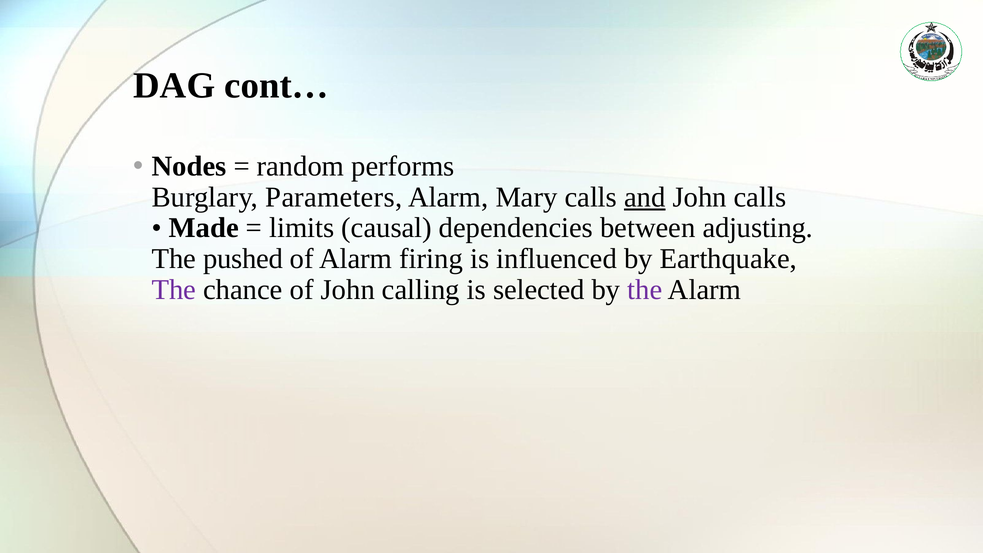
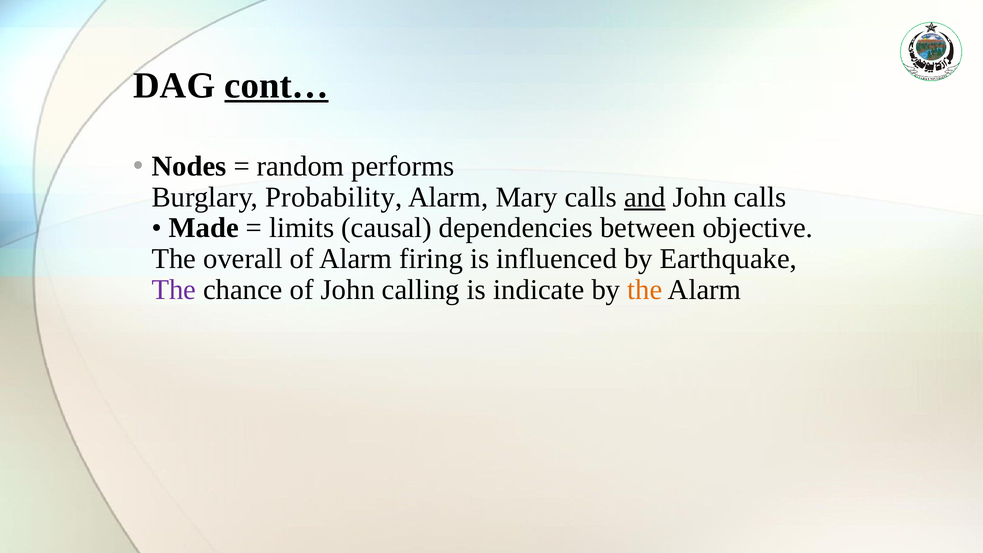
cont… underline: none -> present (277, 85)
Parameters: Parameters -> Probability (334, 197)
adjusting: adjusting -> objective (758, 228)
pushed: pushed -> overall (243, 259)
selected: selected -> indicate (539, 290)
the colour: purple -> orange (645, 290)
